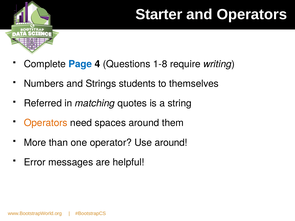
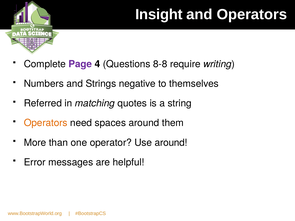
Starter: Starter -> Insight (159, 15)
Page colour: blue -> purple (80, 64)
1-8: 1-8 -> 8-8 (160, 64)
students: students -> negative (137, 84)
